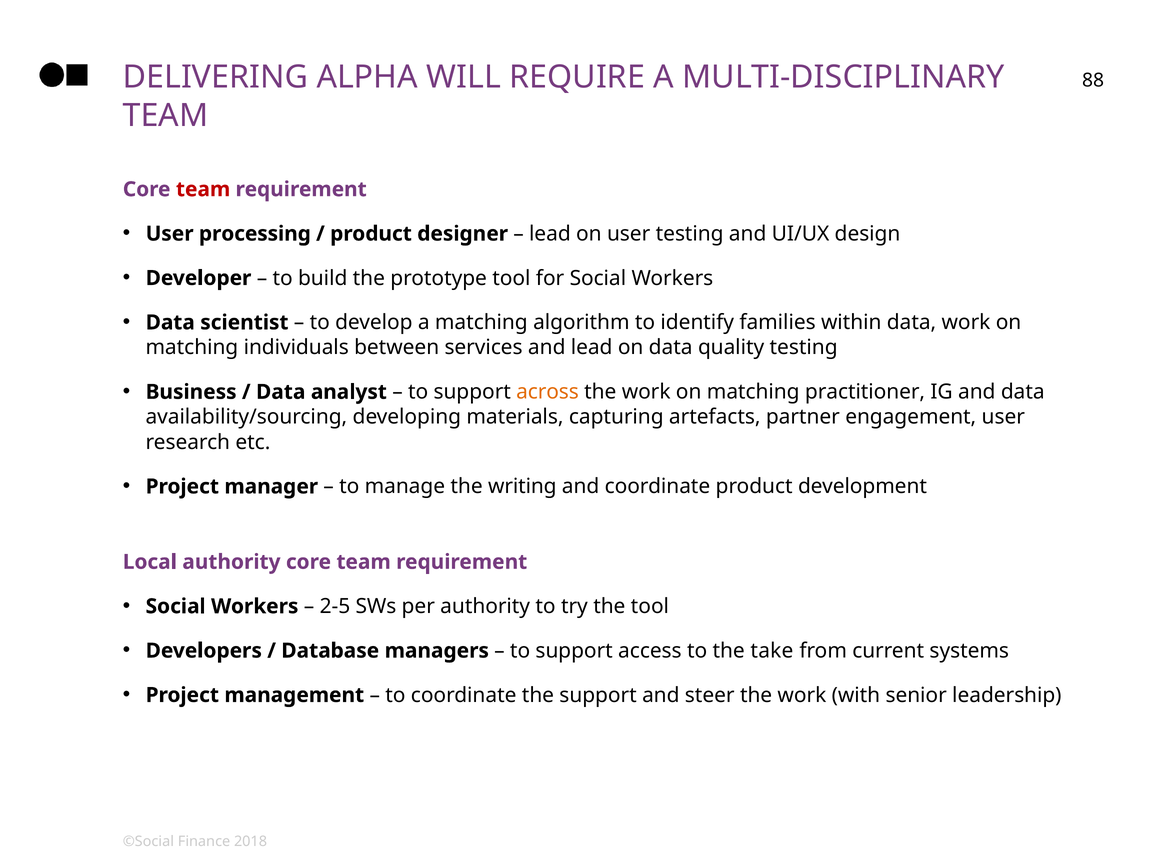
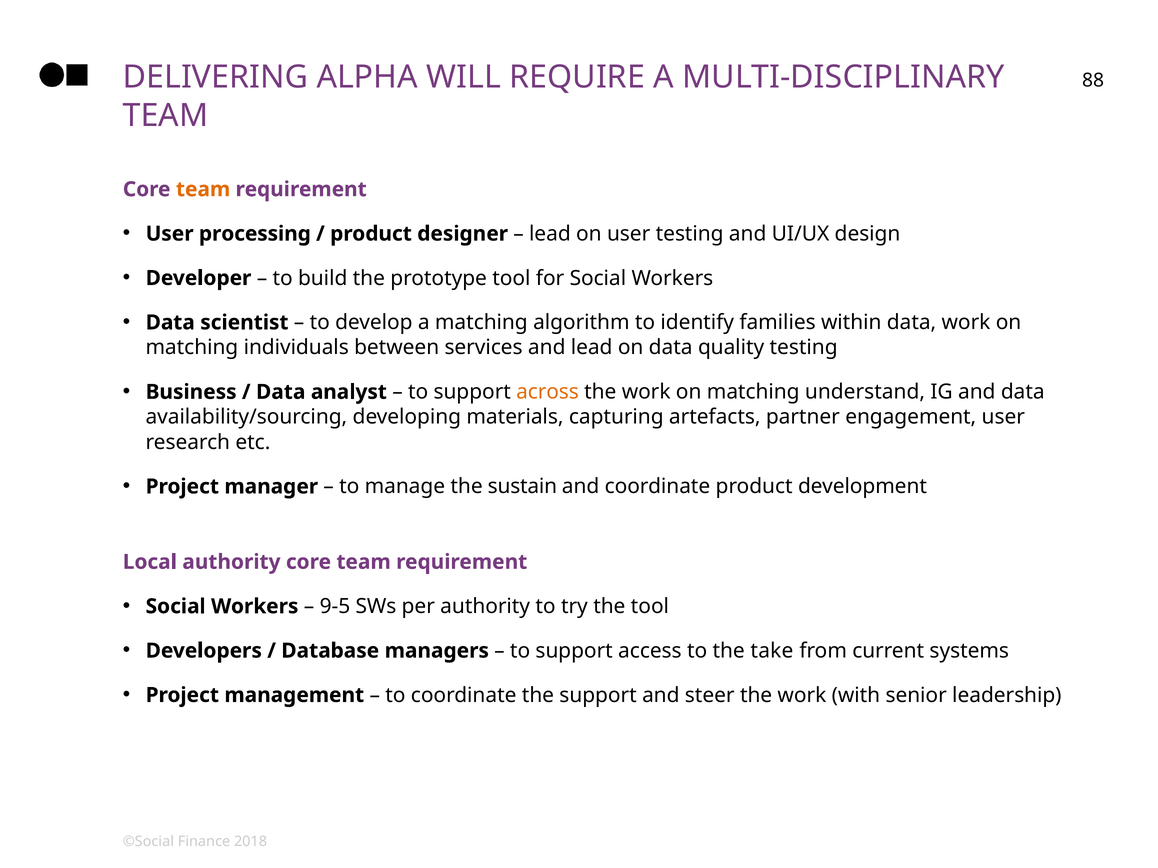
team colour: red -> orange (203, 189)
practitioner: practitioner -> understand (865, 392)
writing: writing -> sustain (522, 487)
2-5: 2-5 -> 9-5 (335, 607)
